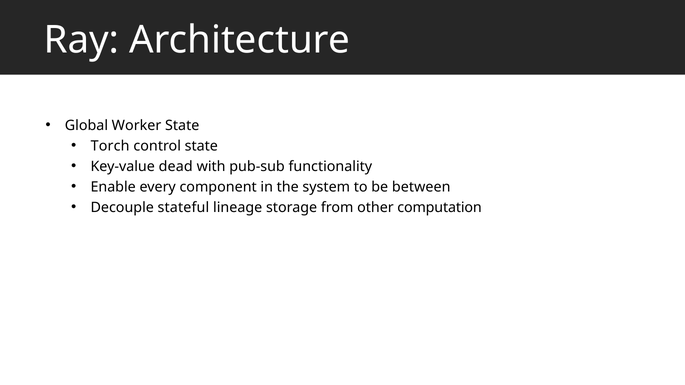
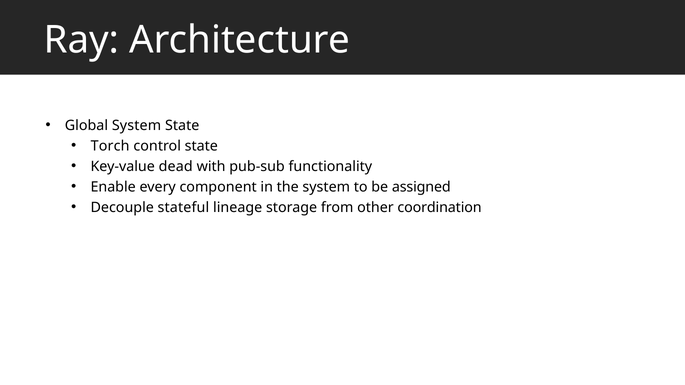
Global Worker: Worker -> System (137, 126)
between: between -> assigned (421, 187)
computation: computation -> coordination (440, 208)
